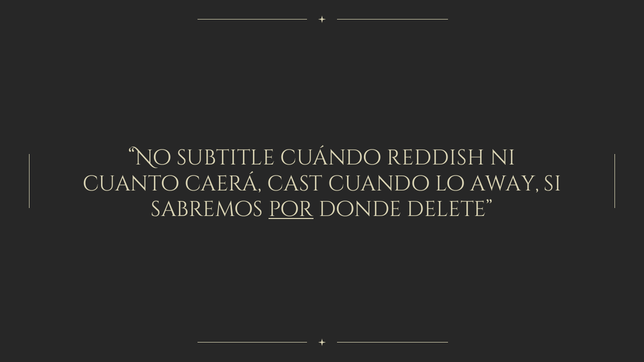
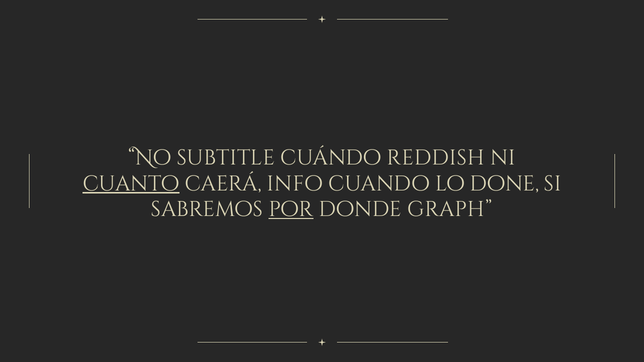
cuanto underline: none -> present (131, 184)
cast: cast -> info (295, 184)
away: away -> done (505, 184)
delete: delete -> graph (450, 209)
